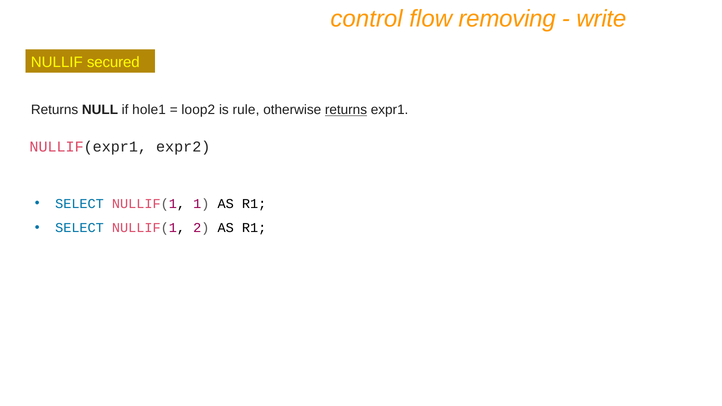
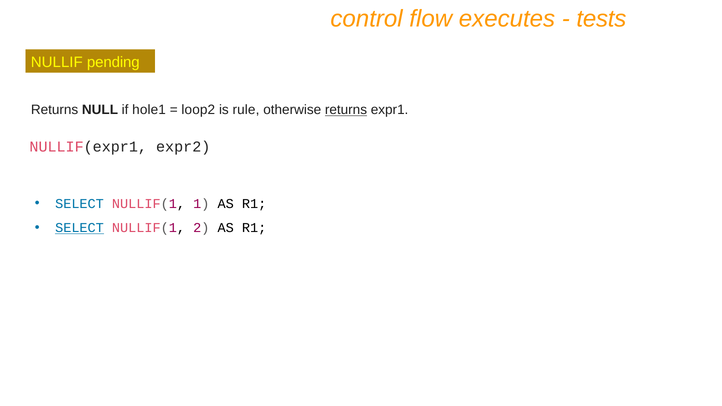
removing: removing -> executes (507, 19)
write: write -> tests (601, 19)
secured: secured -> pending (113, 62)
SELECT underline: none -> present (79, 228)
